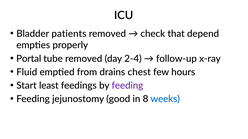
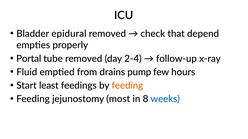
patients: patients -> epidural (69, 34)
chest: chest -> pump (139, 72)
feeding colour: purple -> orange (127, 86)
good: good -> most (118, 99)
